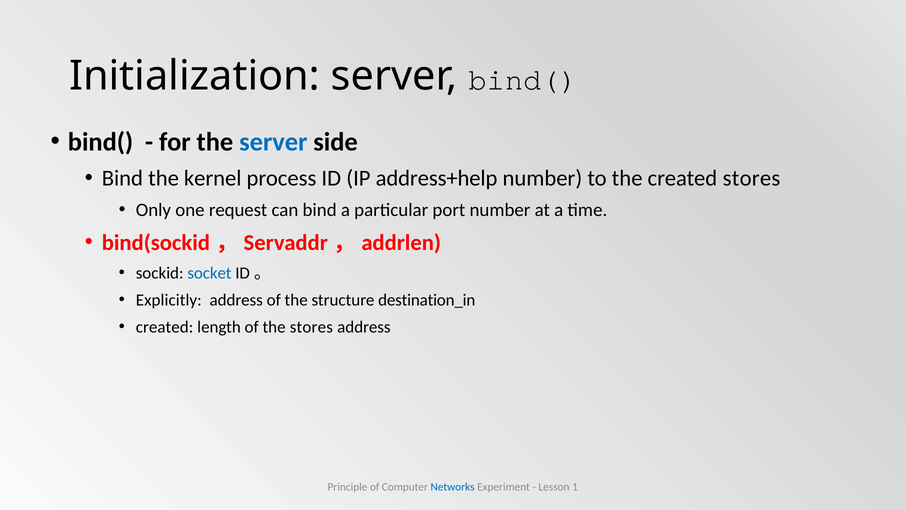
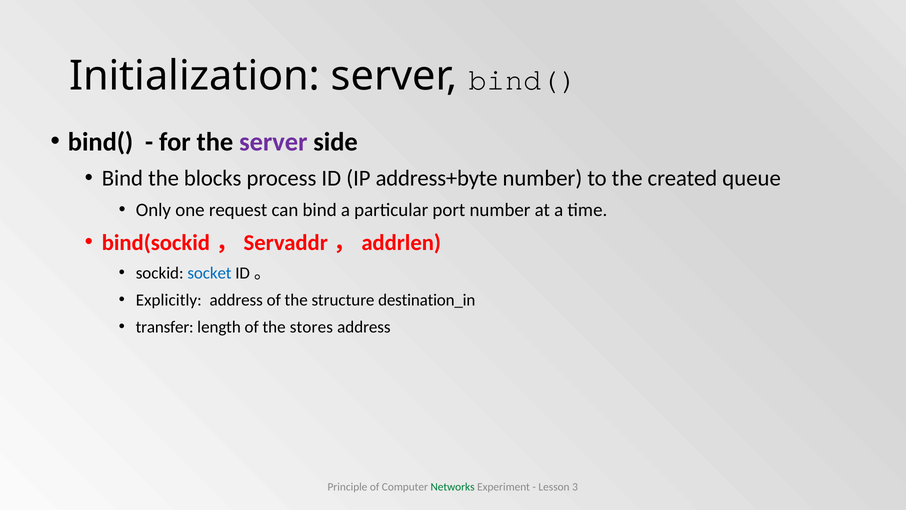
server colour: blue -> purple (273, 142)
kernel: kernel -> blocks (213, 178)
address+help: address+help -> address+byte (437, 178)
created stores: stores -> queue (752, 178)
created: created -> transfer (165, 327)
Networks colour: blue -> green (453, 487)
1: 1 -> 3 (575, 487)
